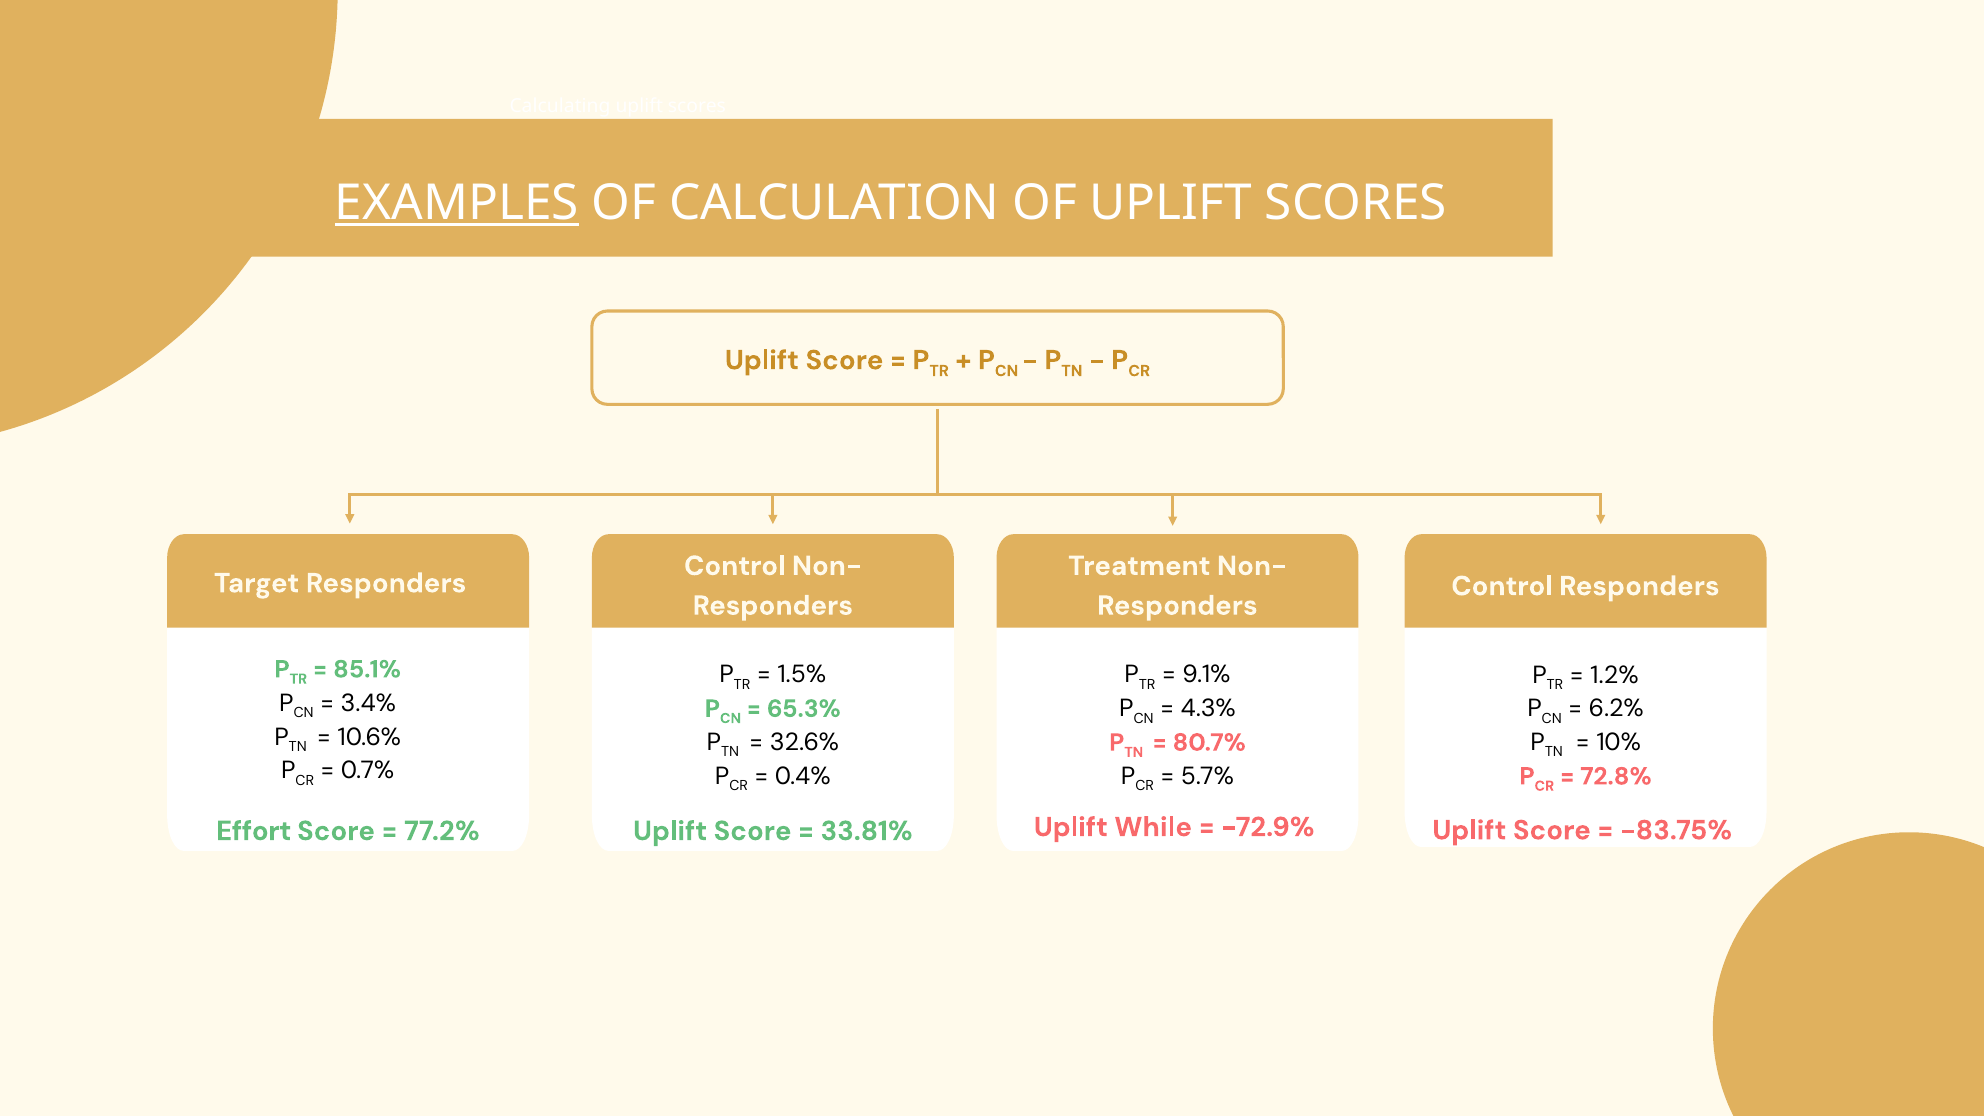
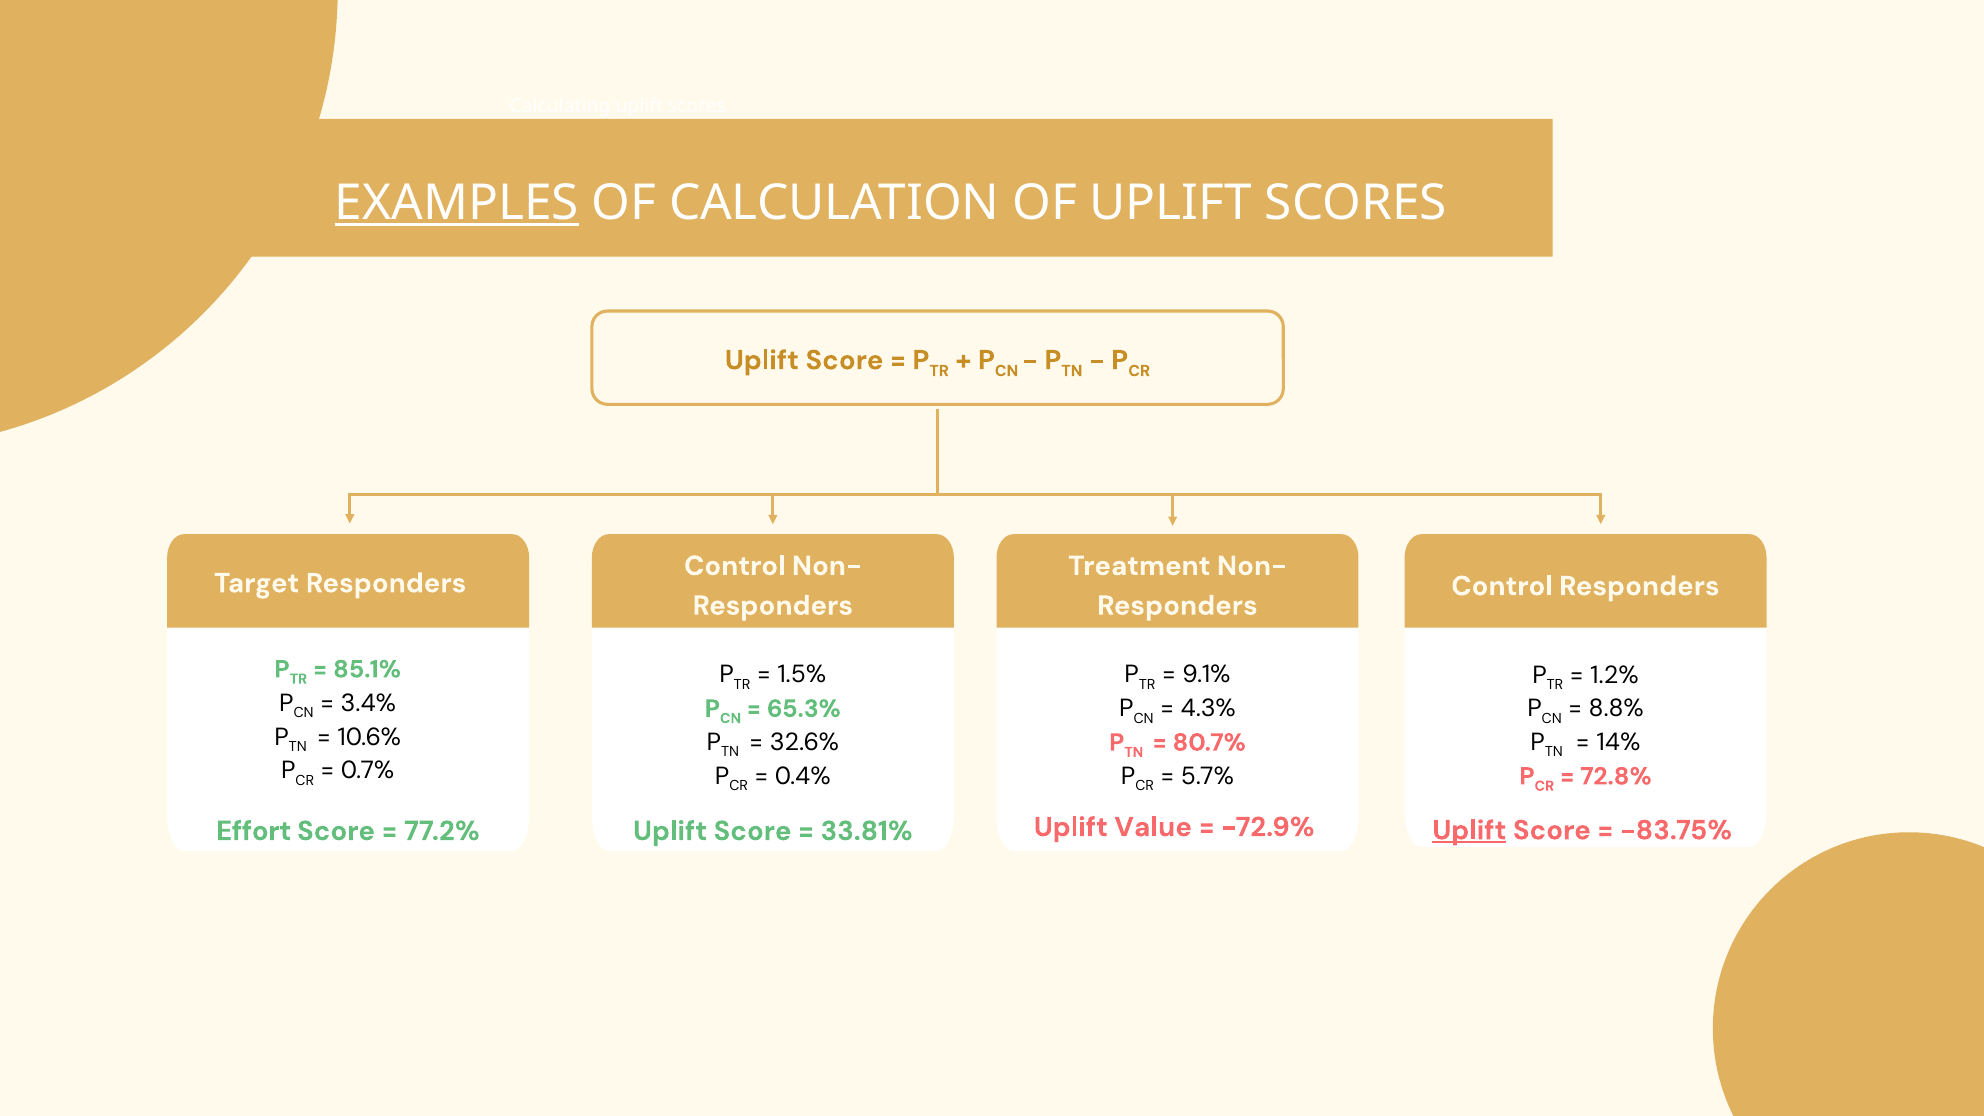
6.2%: 6.2% -> 8.8% (1616, 709)
10%: 10% -> 14% (1618, 742)
While: While -> Value (1153, 827)
Uplift underline: none -> present (1469, 830)
